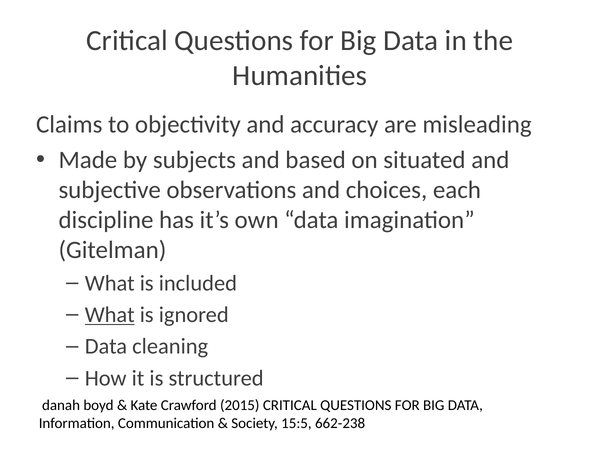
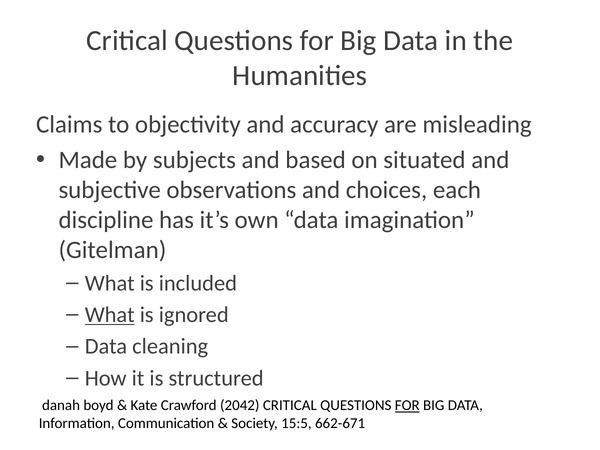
2015: 2015 -> 2042 (240, 405)
FOR underline: none -> present (407, 405)
662-238: 662-238 -> 662-671 (340, 423)
